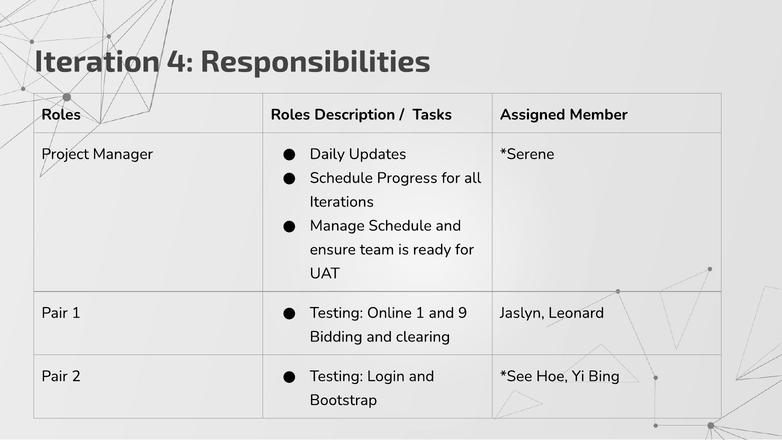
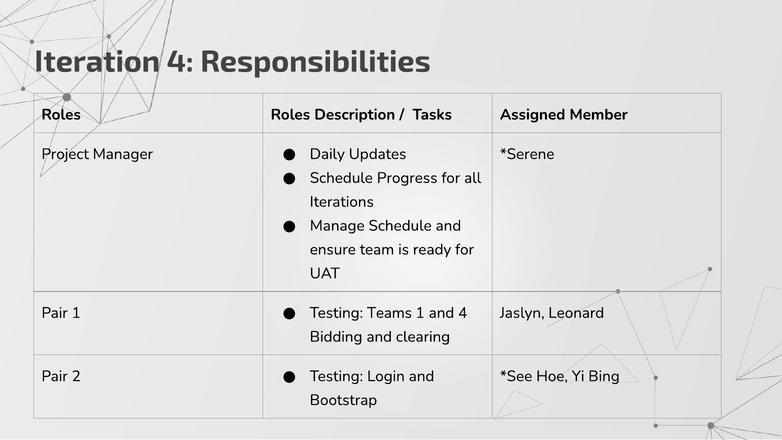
Online: Online -> Teams (389, 313)
and 9: 9 -> 4 (463, 313)
